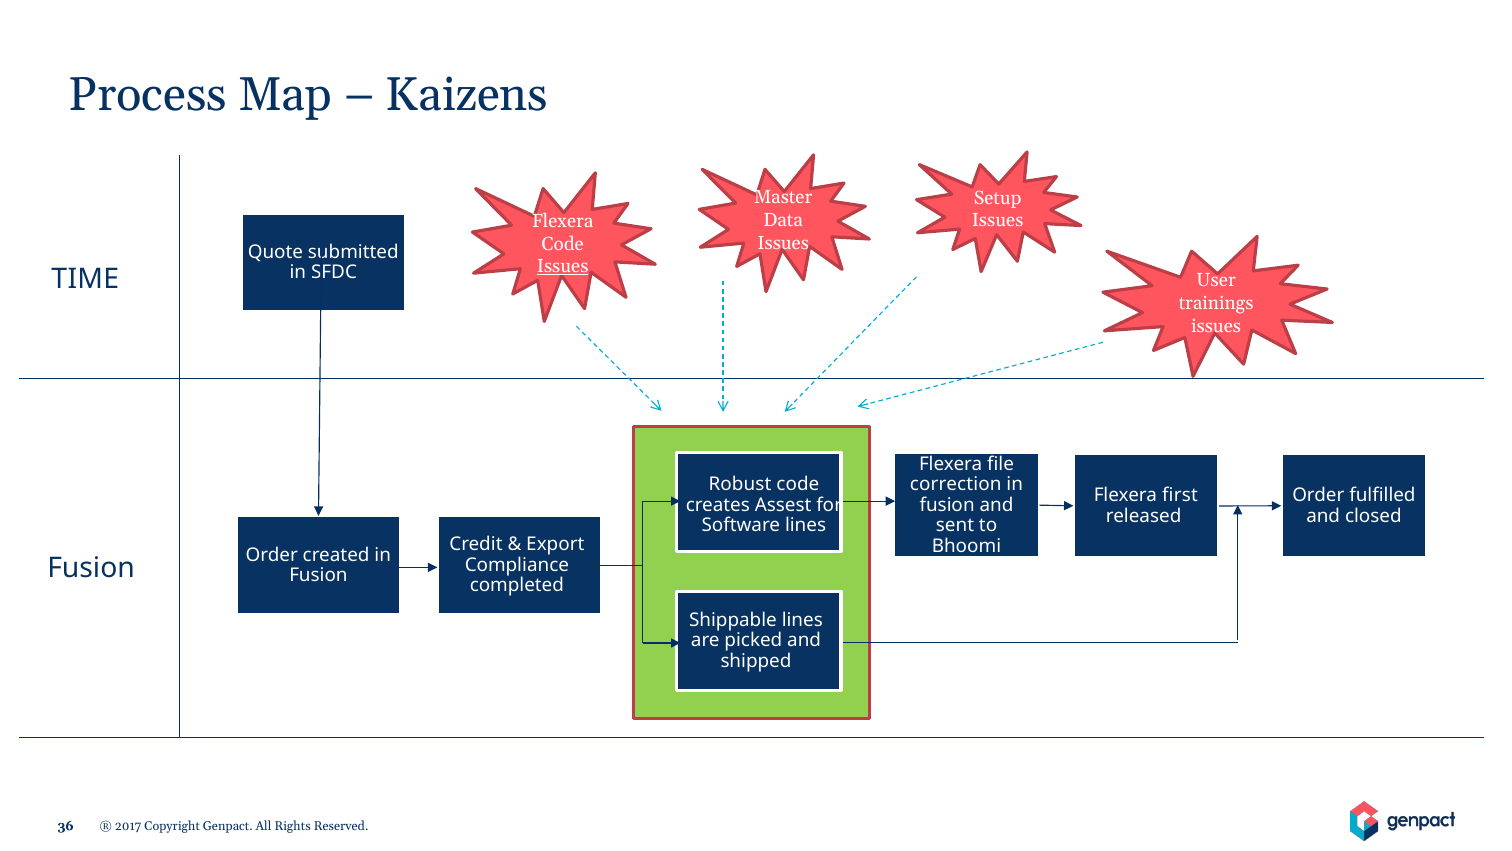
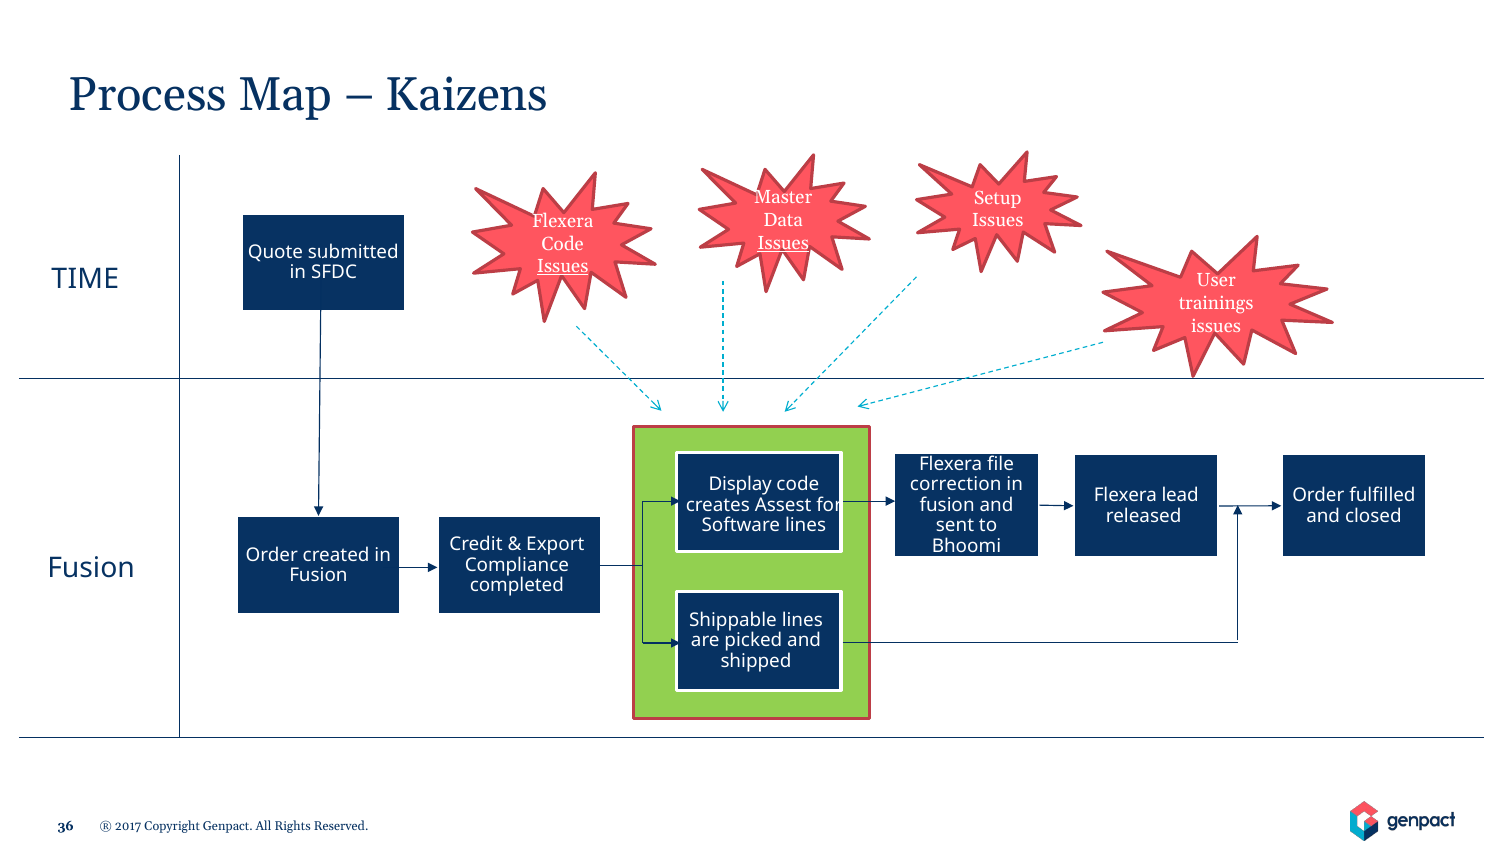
Issues underline: none -> present (783, 243)
Robust: Robust -> Display (740, 484)
first: first -> lead (1180, 495)
